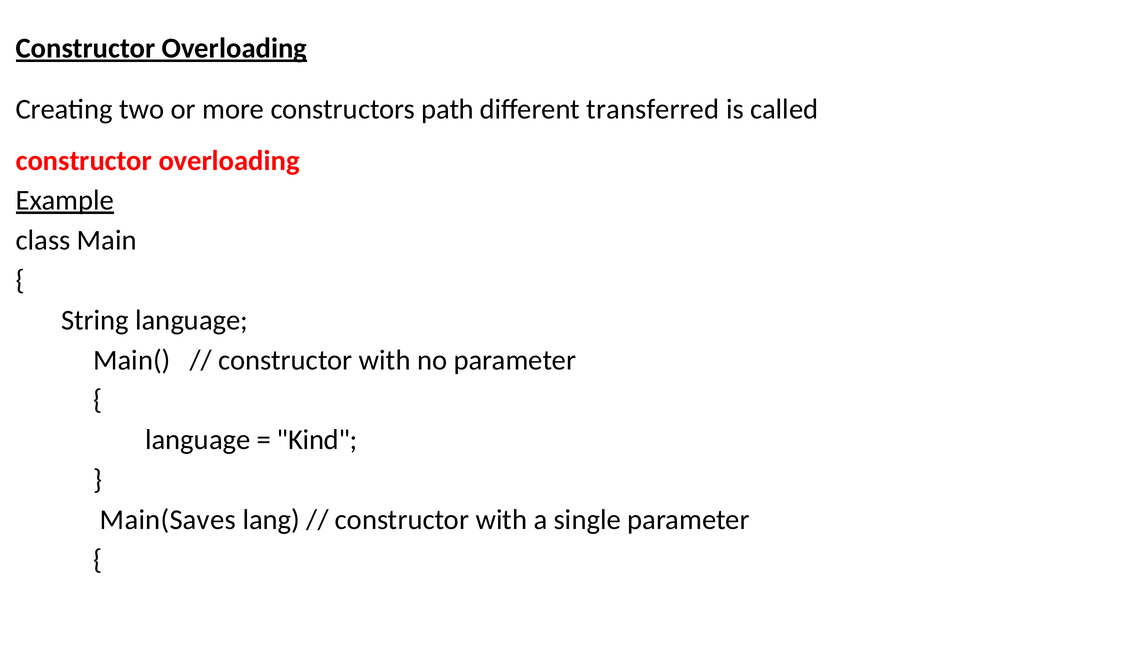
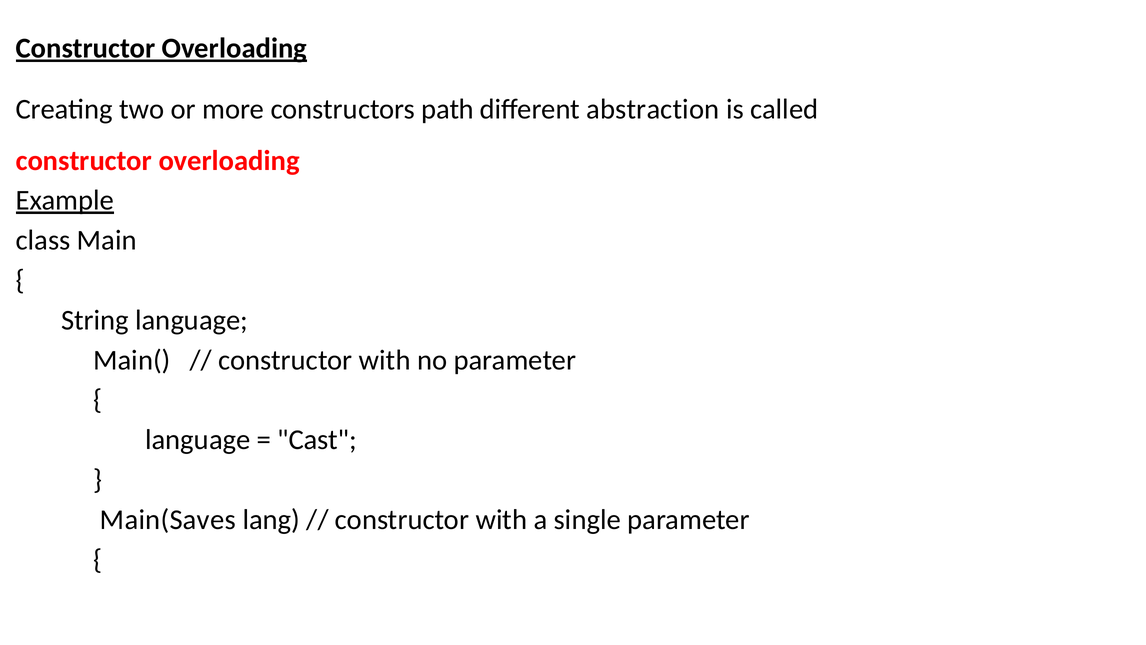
transferred: transferred -> abstraction (653, 109)
Kind: Kind -> Cast (317, 440)
